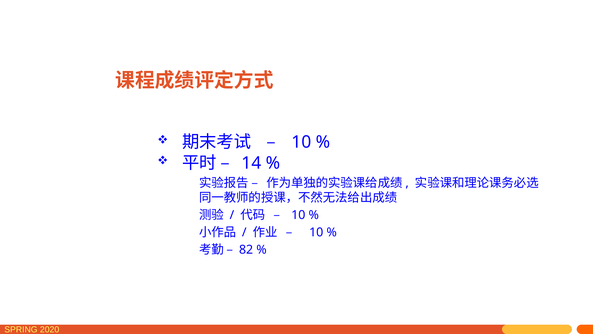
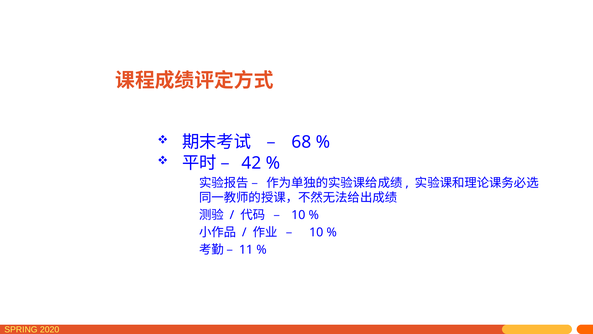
10: 10 -> 68 (301, 142)
14: 14 -> 42 (251, 163)
82: 82 -> 11 (246, 249)
